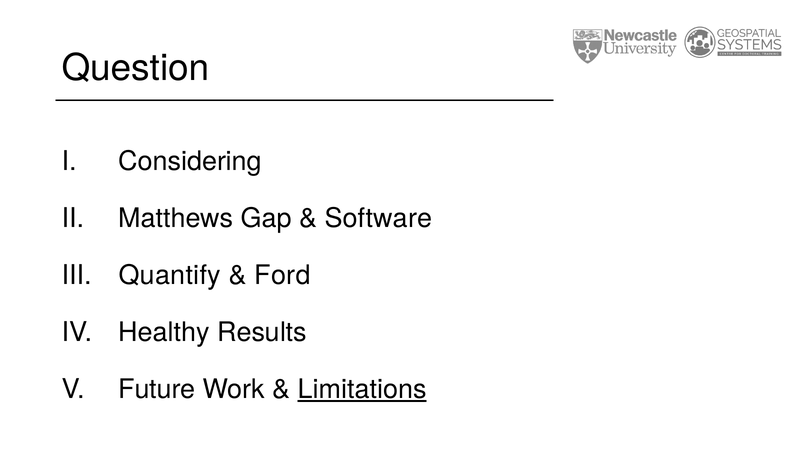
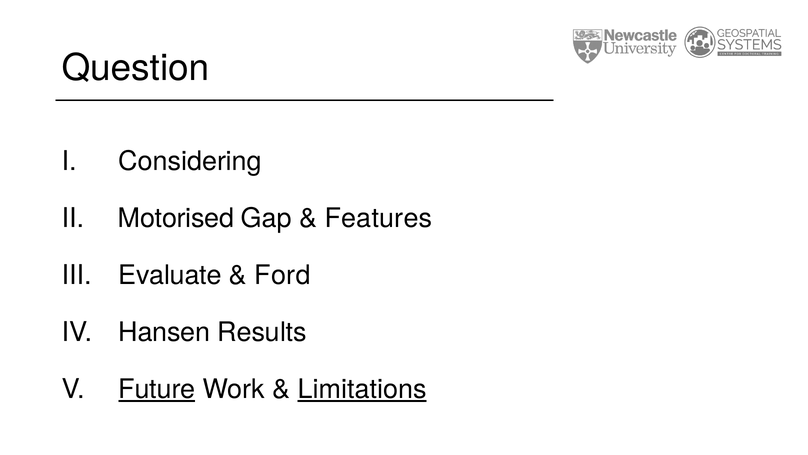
Matthews: Matthews -> Motorised (176, 218)
Software: Software -> Features (378, 218)
Quantify: Quantify -> Evaluate (170, 275)
Healthy: Healthy -> Hansen (164, 332)
Future underline: none -> present (157, 389)
